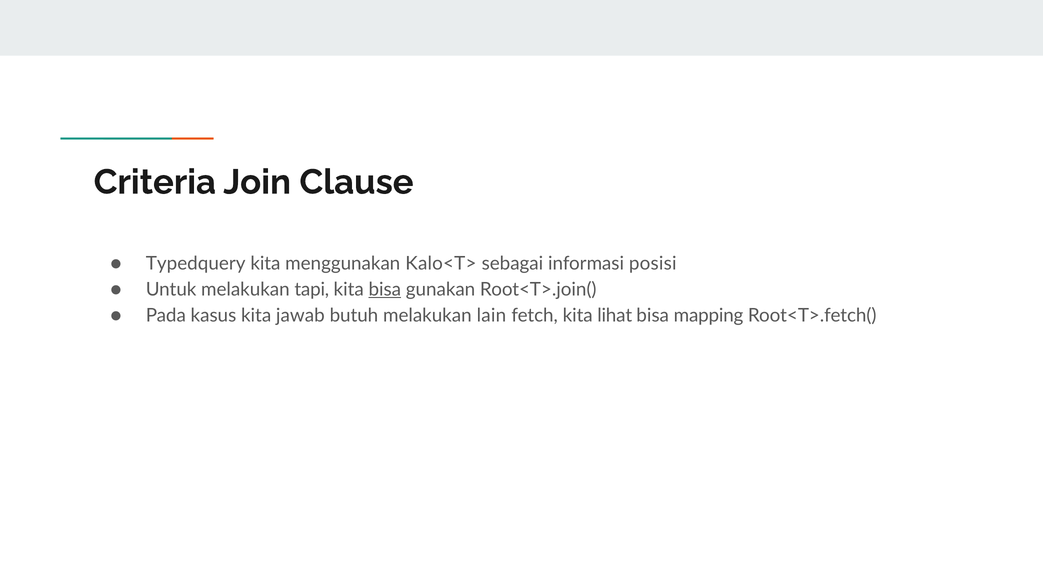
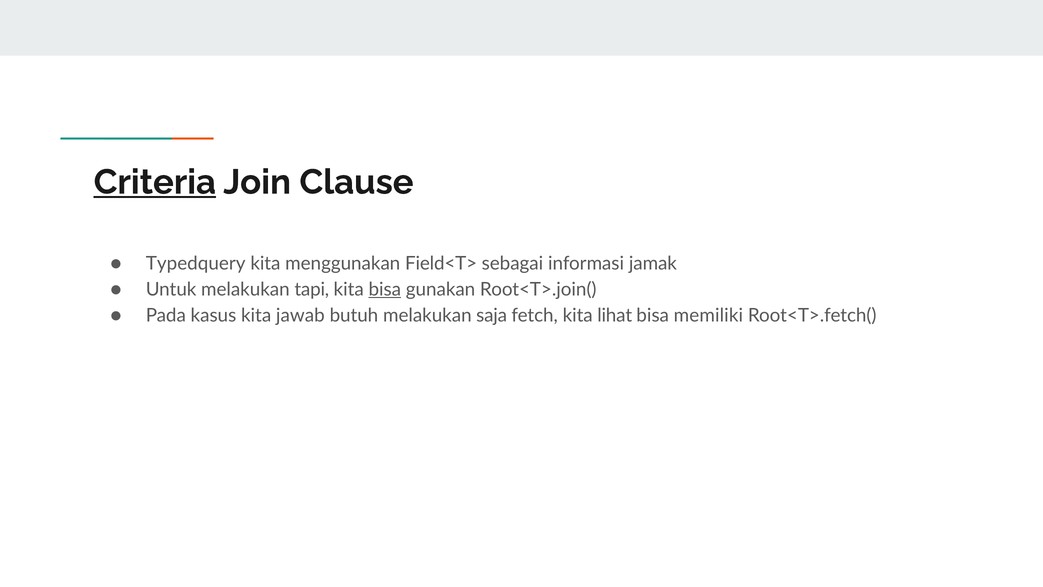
Criteria underline: none -> present (155, 182)
Kalo<T>: Kalo<T> -> Field<T> (441, 263)
posisi: posisi -> jamak (653, 263)
lain: lain -> saja (492, 315)
mapping: mapping -> memiliki (708, 315)
